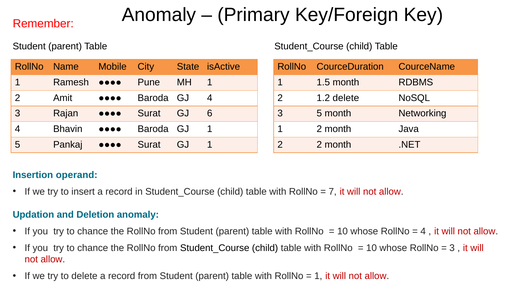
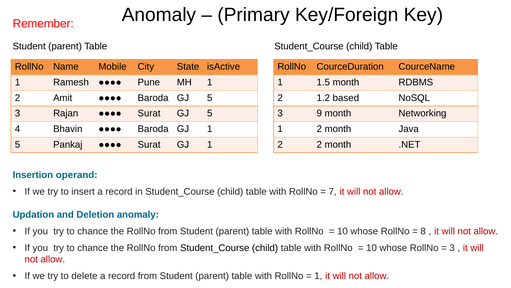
Baroda GJ 4: 4 -> 5 (210, 98)
1.2 delete: delete -> based (346, 98)
Surat GJ 6: 6 -> 5 (210, 113)
3 5: 5 -> 9 (319, 113)
4: 4 -> 8 (423, 231)
